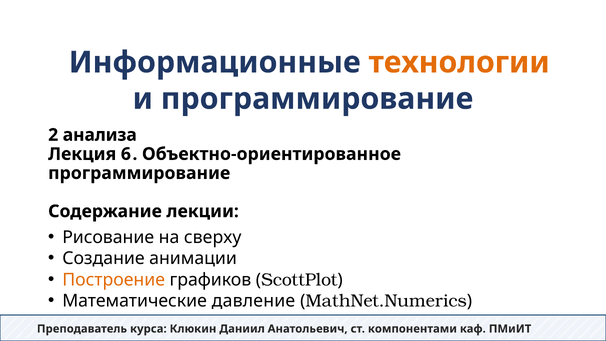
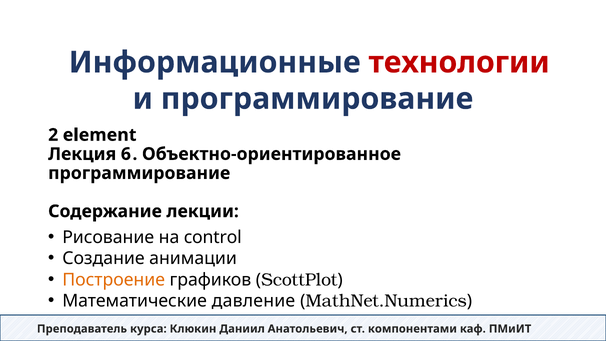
технологии colour: orange -> red (459, 62)
анализа: анализа -> element (100, 135)
сверху: сверху -> control (213, 237)
